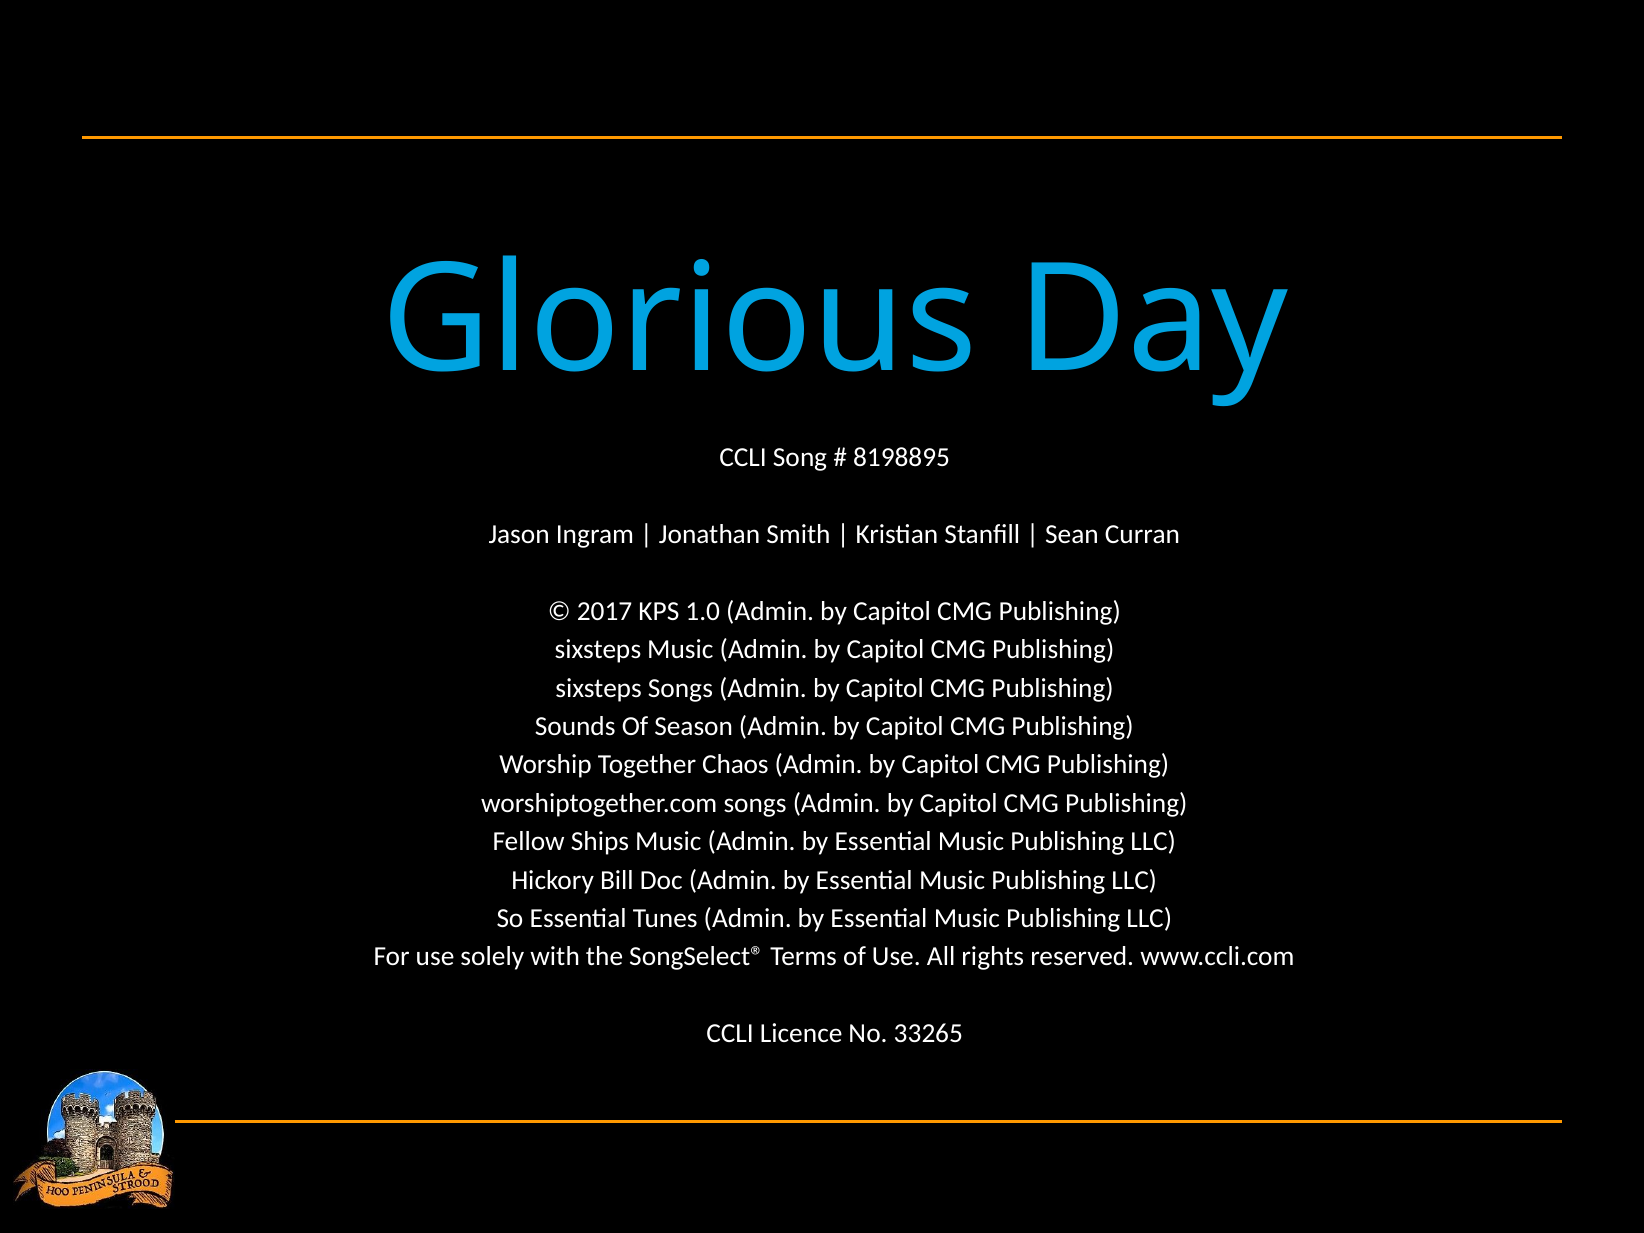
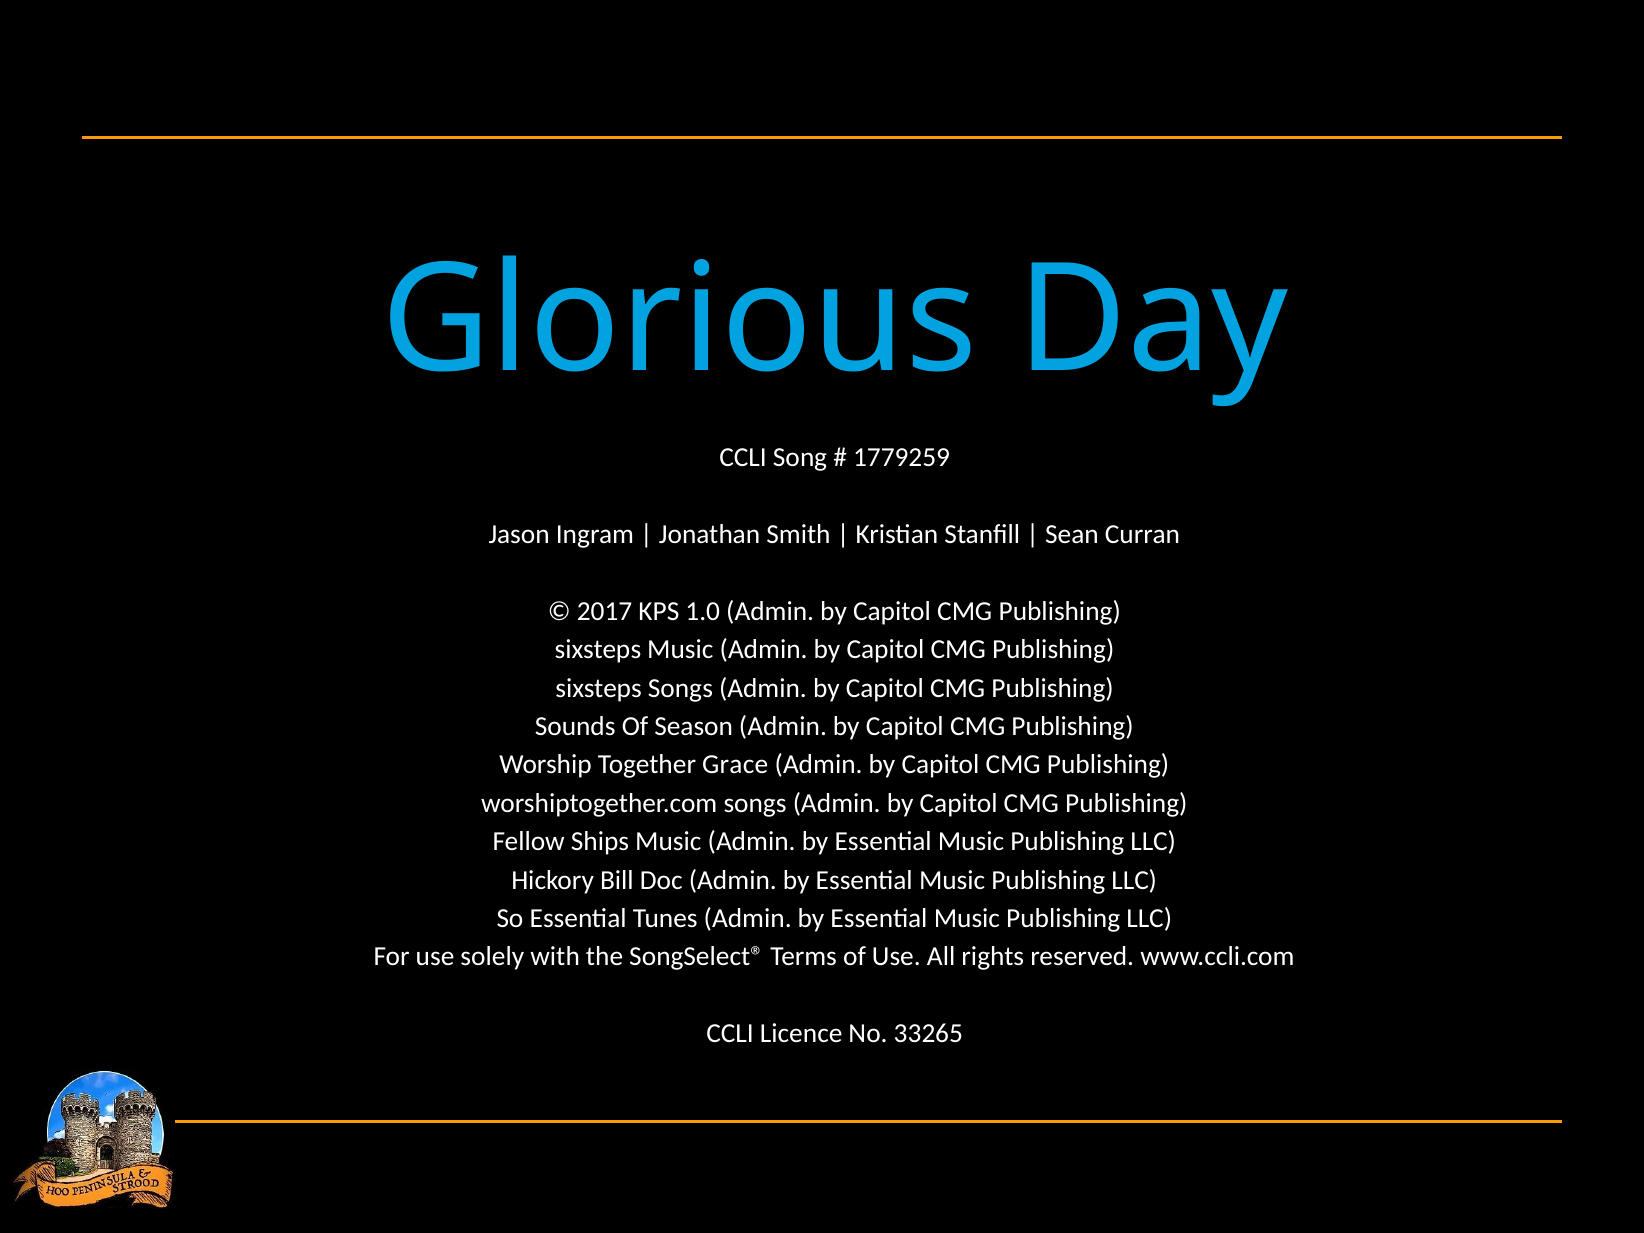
8198895: 8198895 -> 1779259 (902, 458)
Chaos: Chaos -> Grace (735, 765)
